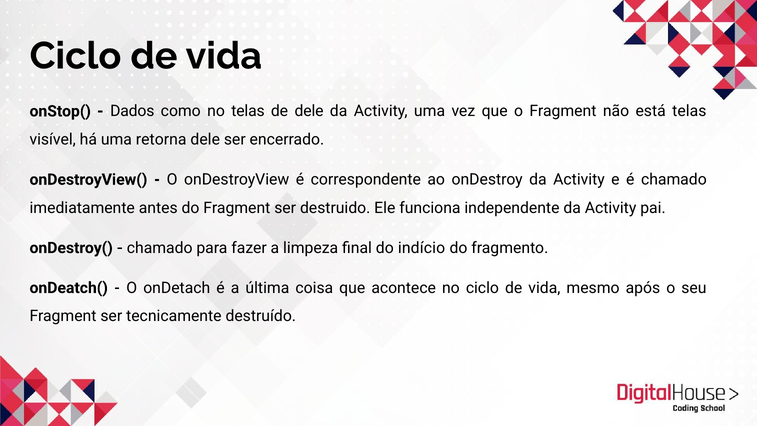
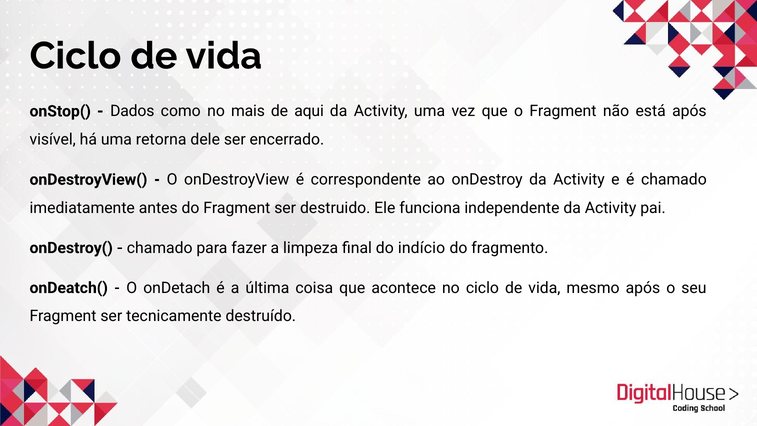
no telas: telas -> mais (248, 111)
de dele: dele -> aqui (309, 111)
está telas: telas -> após (689, 111)
